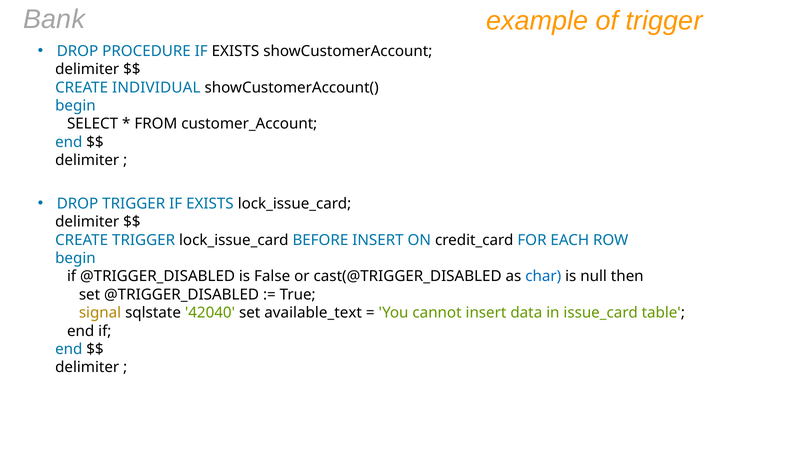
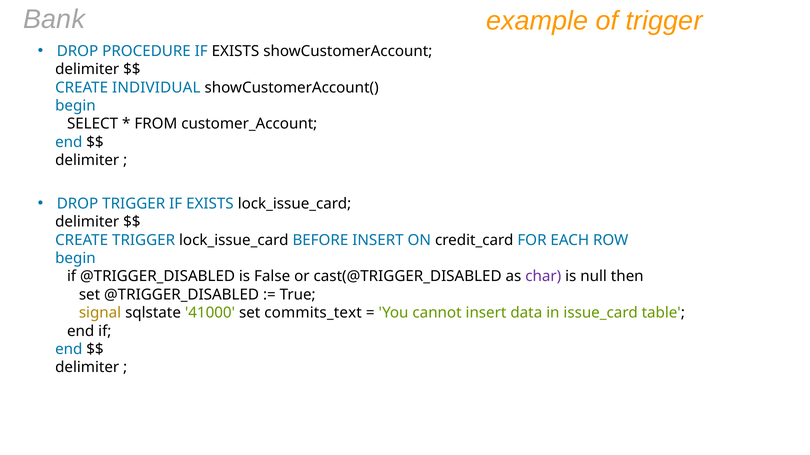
char colour: blue -> purple (543, 277)
42040: 42040 -> 41000 (210, 313)
available_text: available_text -> commits_text (313, 313)
